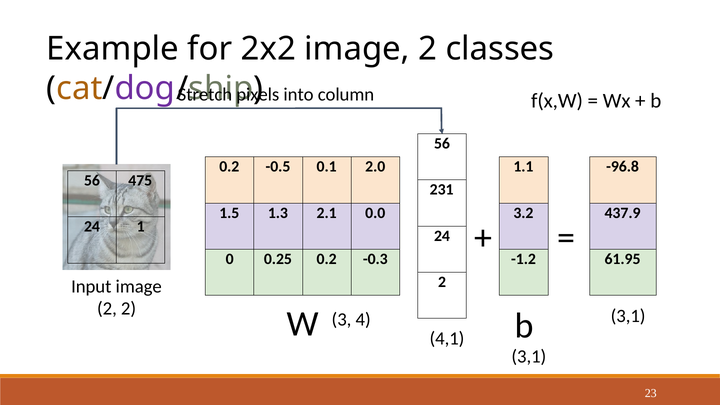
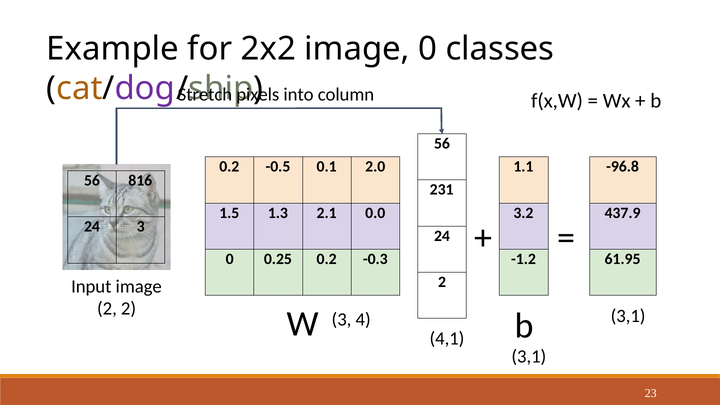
2x2 image 2: 2 -> 0 (428, 49)
475: 475 -> 816 (140, 181)
24 1: 1 -> 3 (141, 227)
